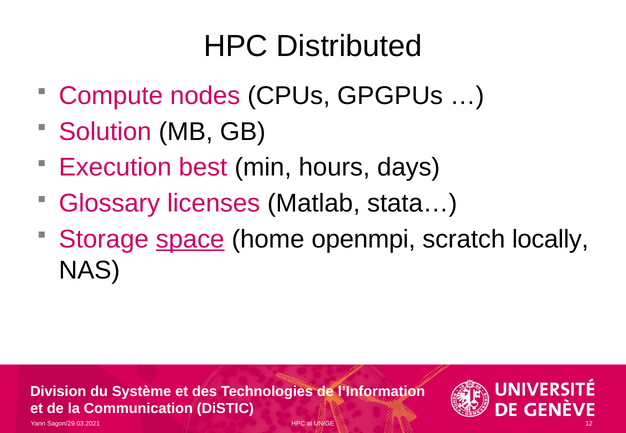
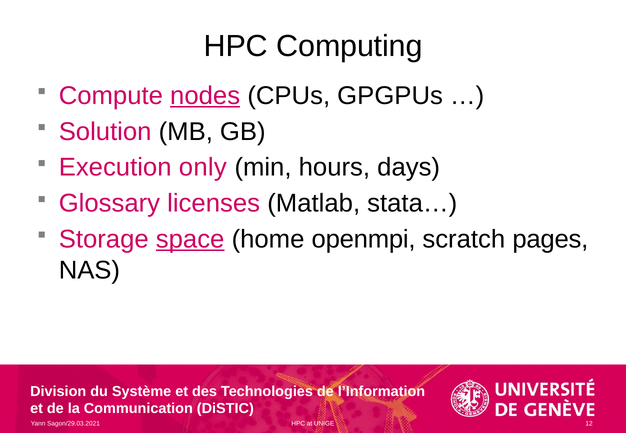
Distributed: Distributed -> Computing (349, 46)
nodes underline: none -> present (205, 96)
best: best -> only (203, 168)
locally: locally -> pages (550, 240)
